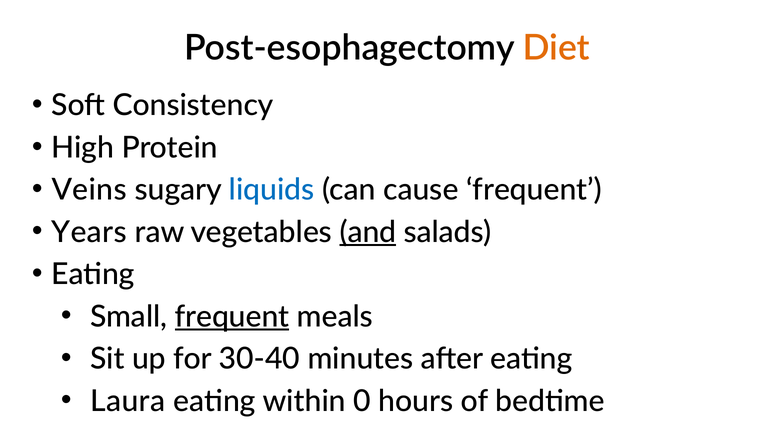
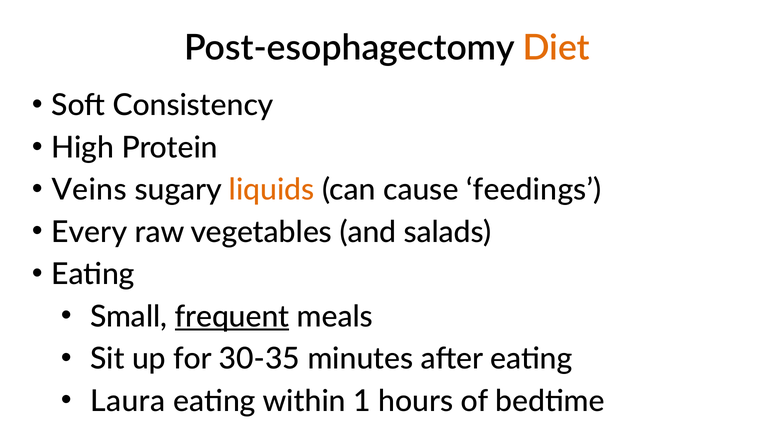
liquids colour: blue -> orange (272, 190)
cause frequent: frequent -> feedings (534, 190)
Years: Years -> Every (89, 232)
and underline: present -> none (368, 232)
30-40: 30-40 -> 30-35 (259, 359)
0: 0 -> 1 (362, 402)
